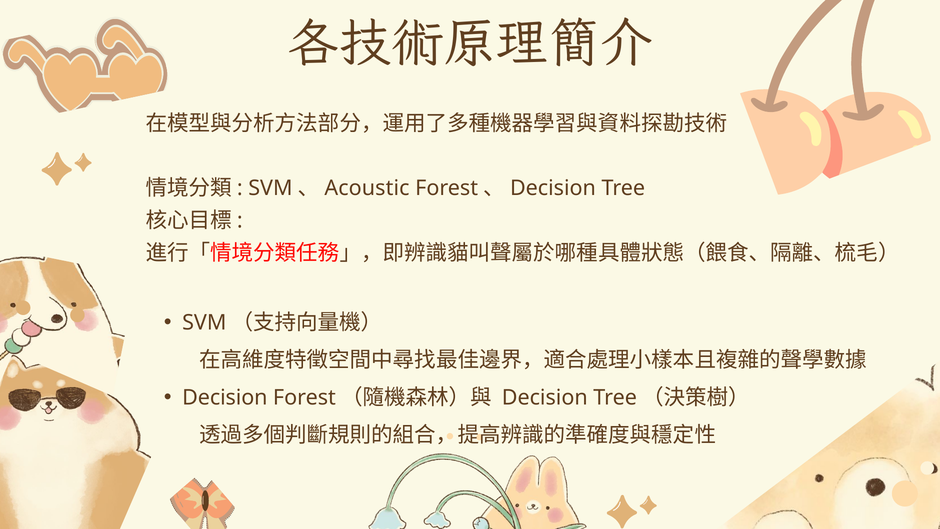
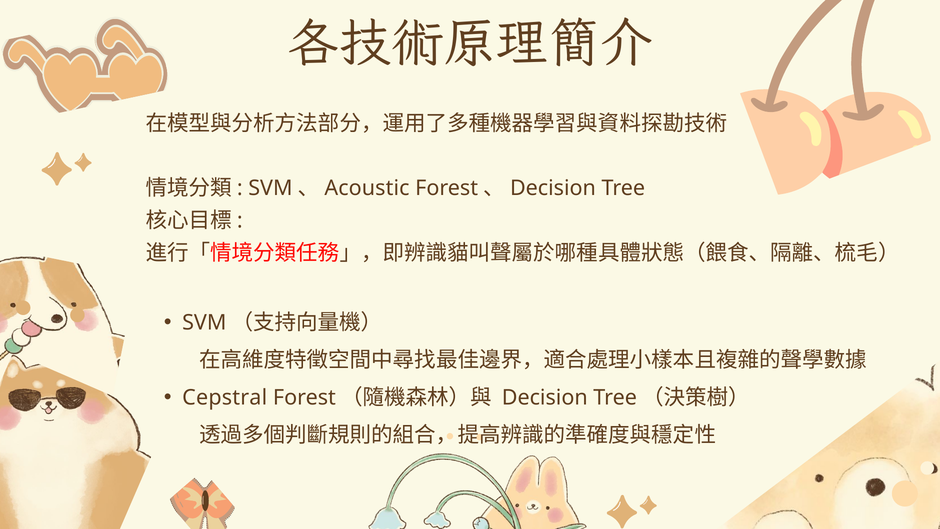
Decision: Decision -> Cepstral (225, 398)
